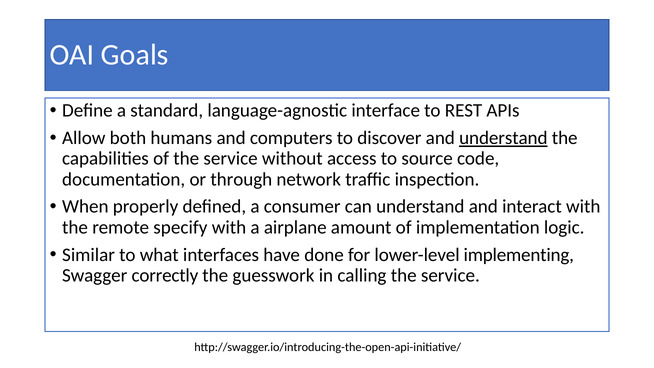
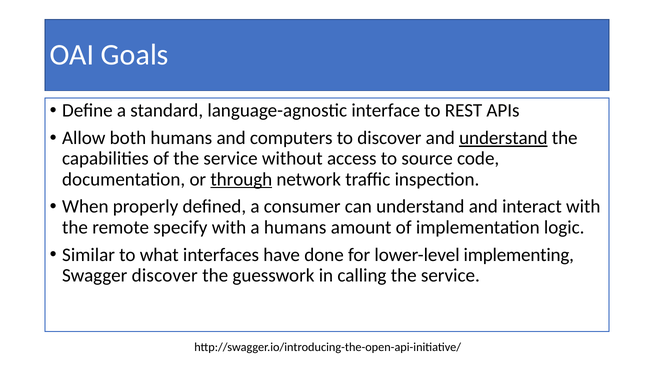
through underline: none -> present (241, 179)
a airplane: airplane -> humans (295, 227)
Swagger correctly: correctly -> discover (165, 275)
